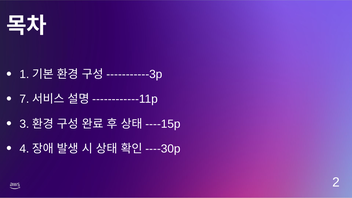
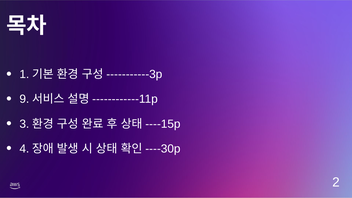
7: 7 -> 9 (24, 99)
